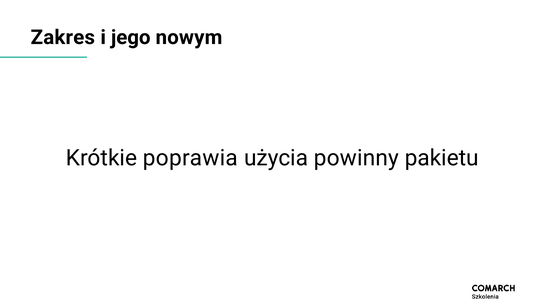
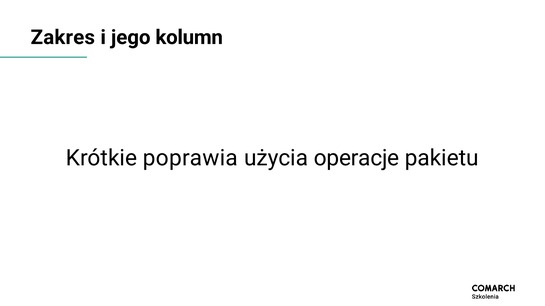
nowym: nowym -> kolumn (189, 37)
powinny: powinny -> operacje (357, 158)
